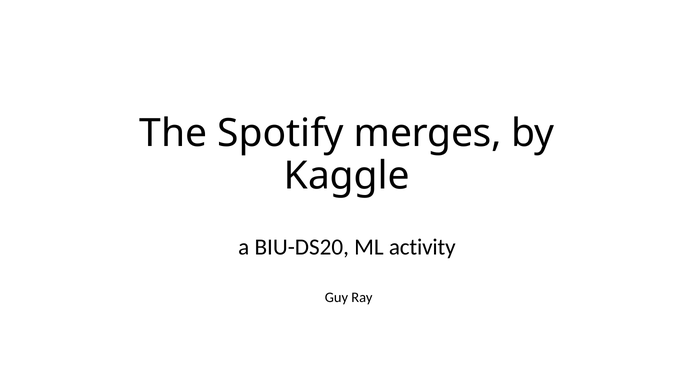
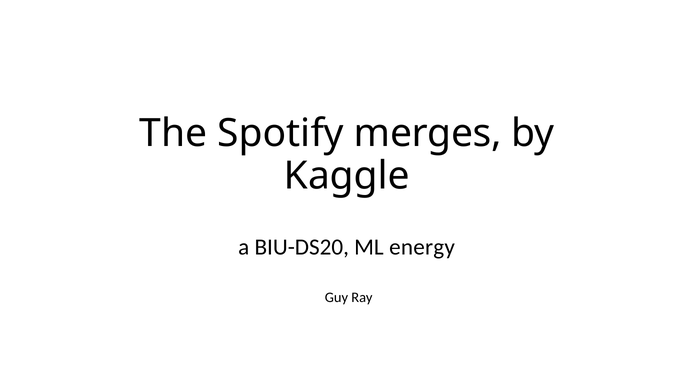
activity: activity -> energy (422, 247)
